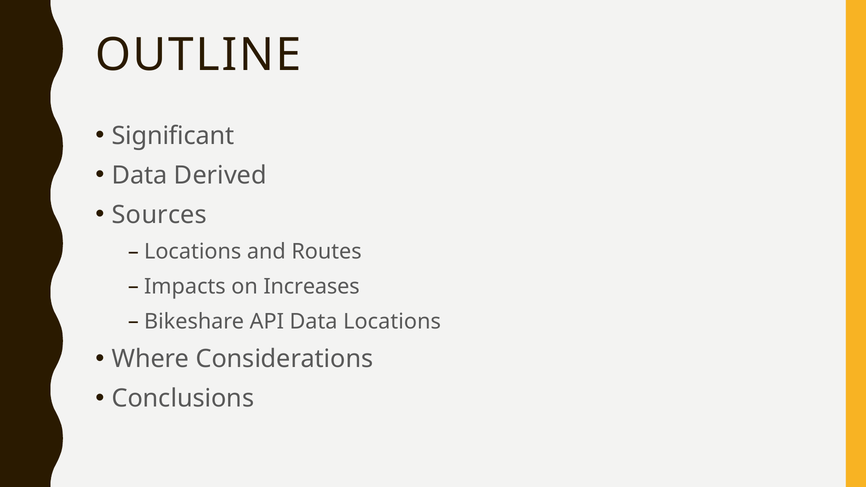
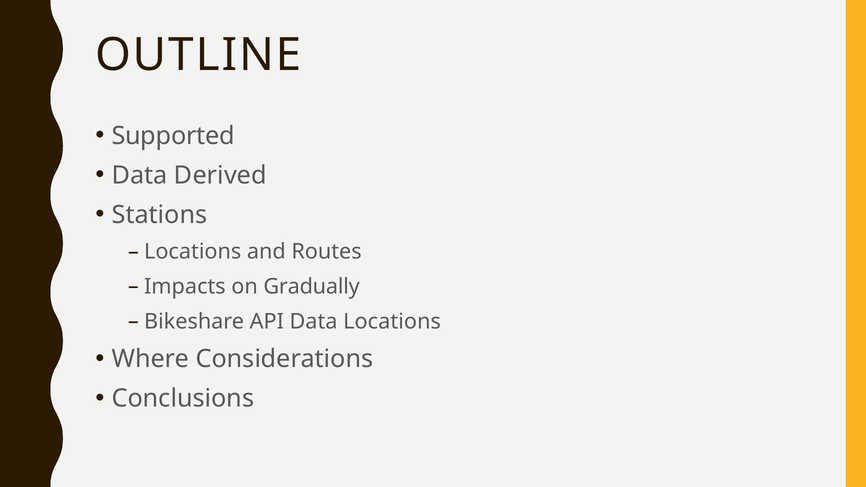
Significant: Significant -> Supported (173, 136)
Sources: Sources -> Stations (160, 215)
Increases: Increases -> Gradually (312, 287)
